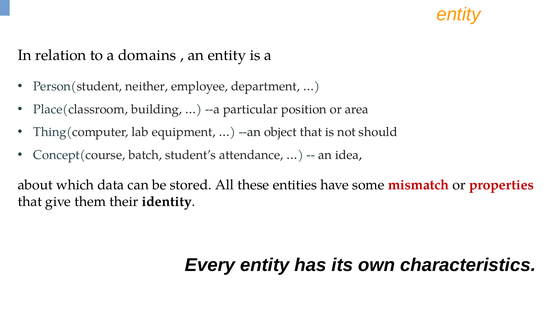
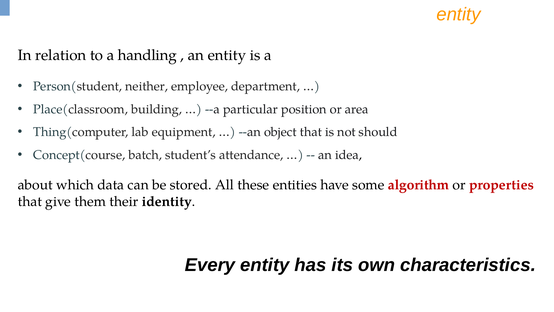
domains: domains -> handling (147, 55)
mismatch: mismatch -> algorithm (419, 185)
